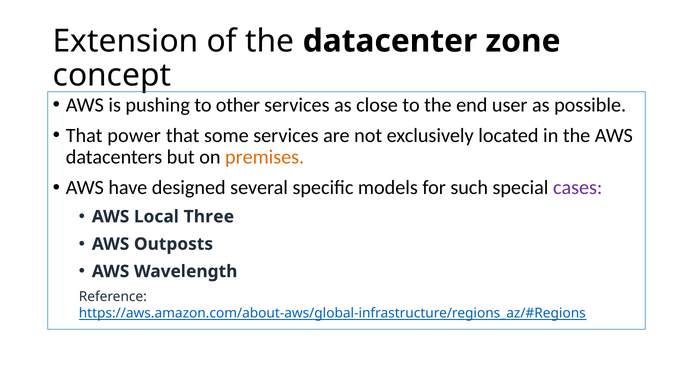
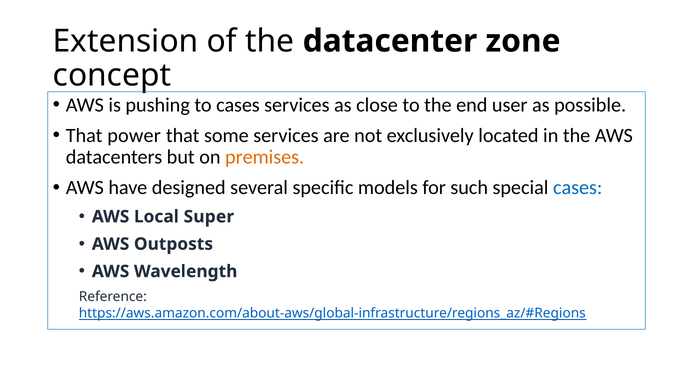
to other: other -> cases (238, 105)
cases colour: purple -> blue (578, 188)
Three: Three -> Super (209, 217)
